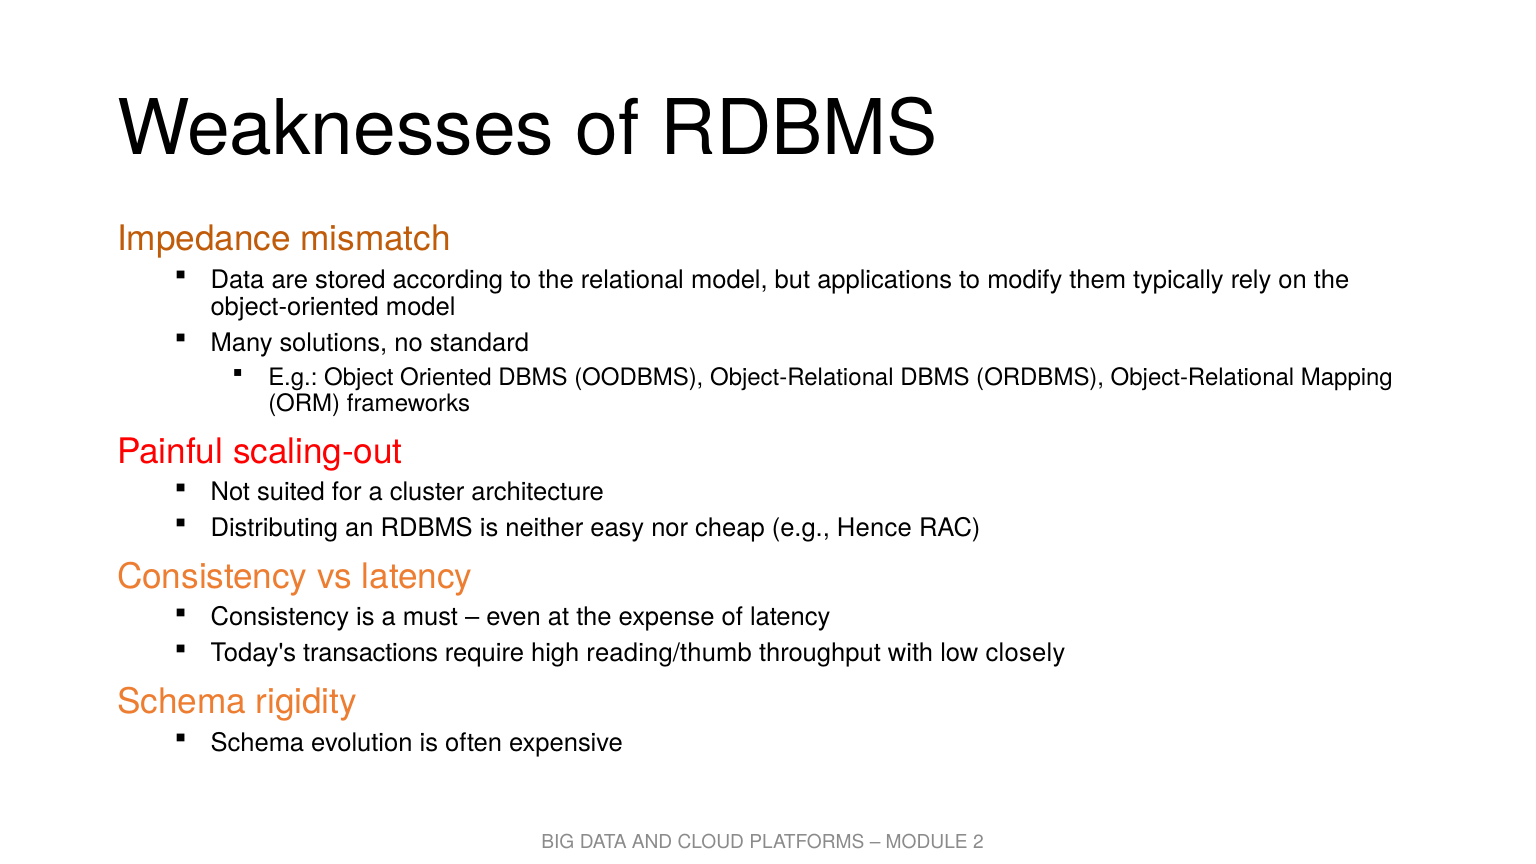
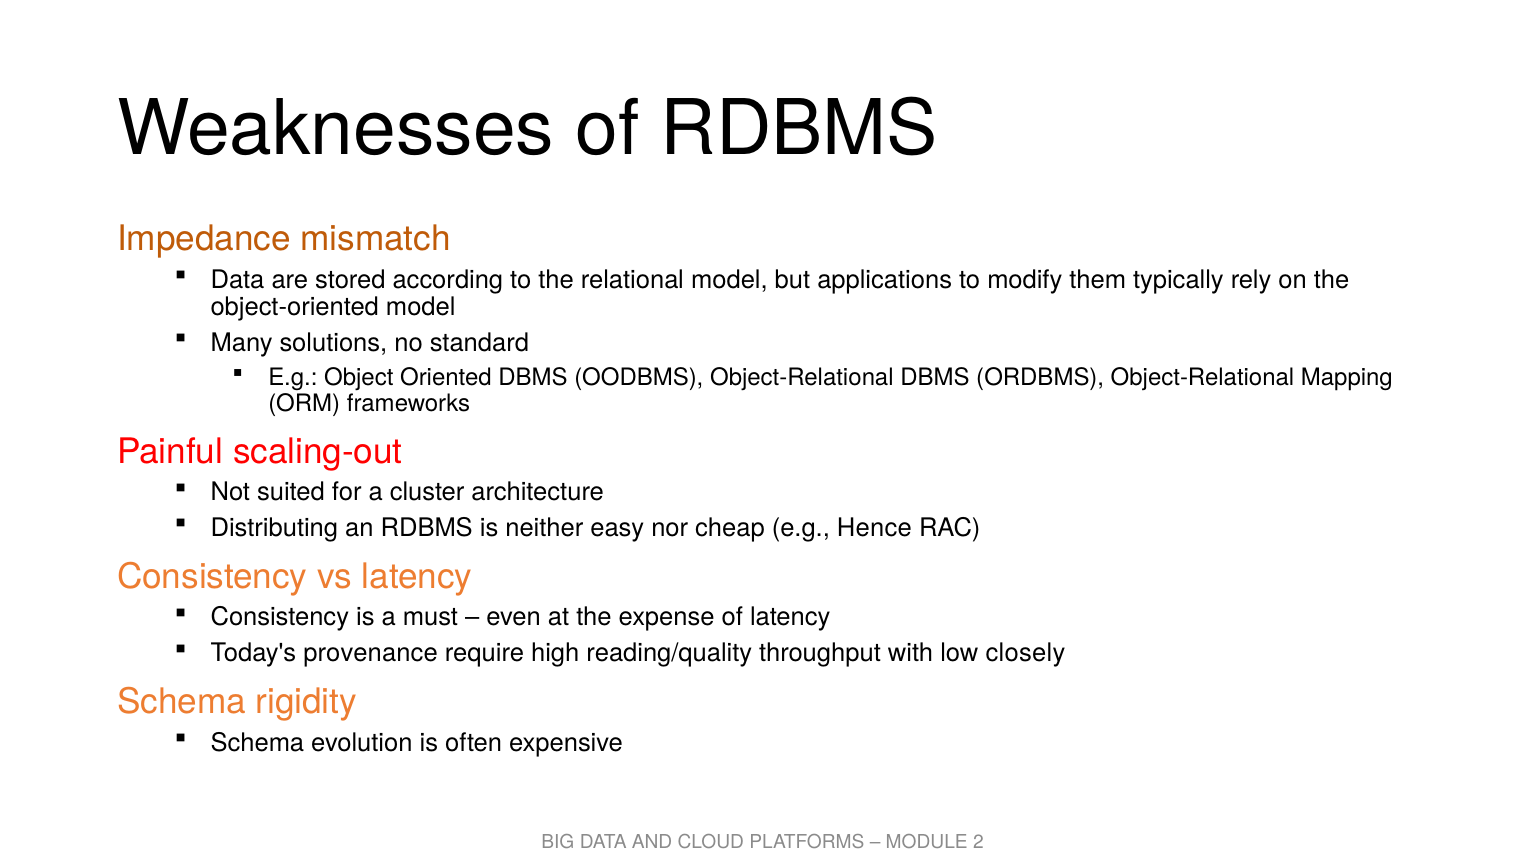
transactions: transactions -> provenance (371, 653)
reading/thumb: reading/thumb -> reading/quality (669, 653)
